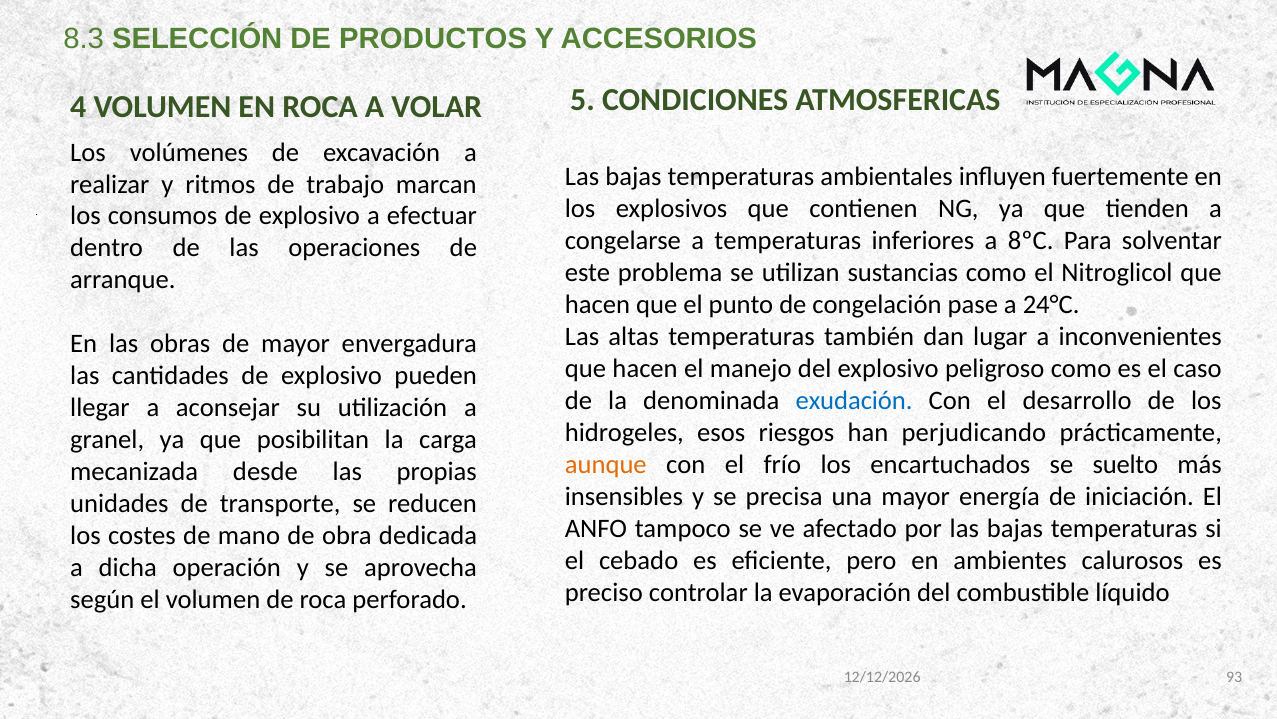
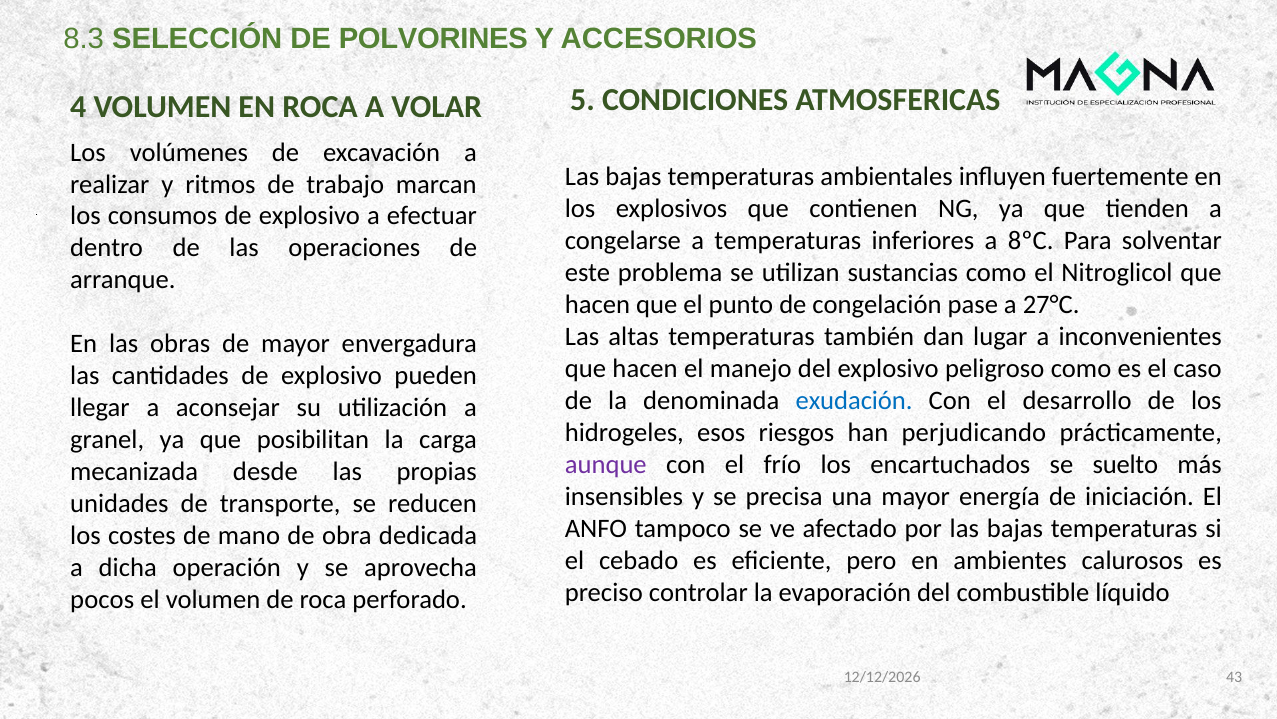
PRODUCTOS: PRODUCTOS -> POLVORINES (433, 38)
24°C: 24°C -> 27°C (1051, 304)
aunque colour: orange -> purple (606, 464)
según: según -> pocos (102, 599)
93: 93 -> 43 (1234, 677)
